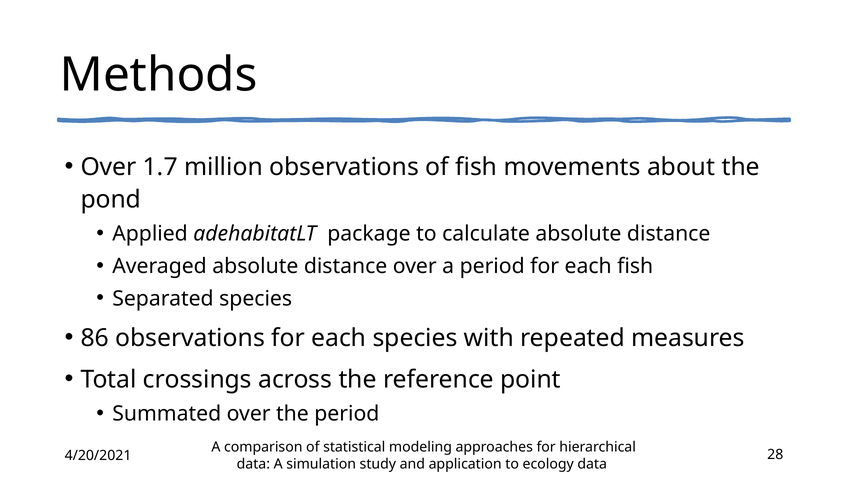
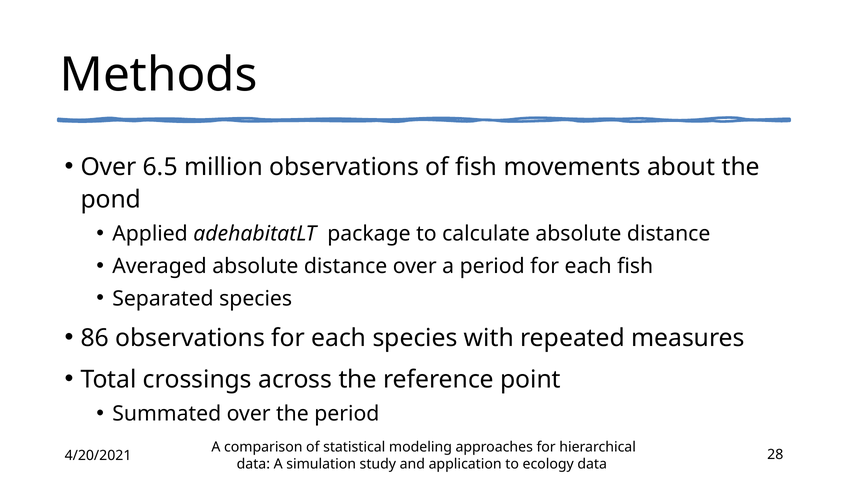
1.7: 1.7 -> 6.5 (160, 167)
